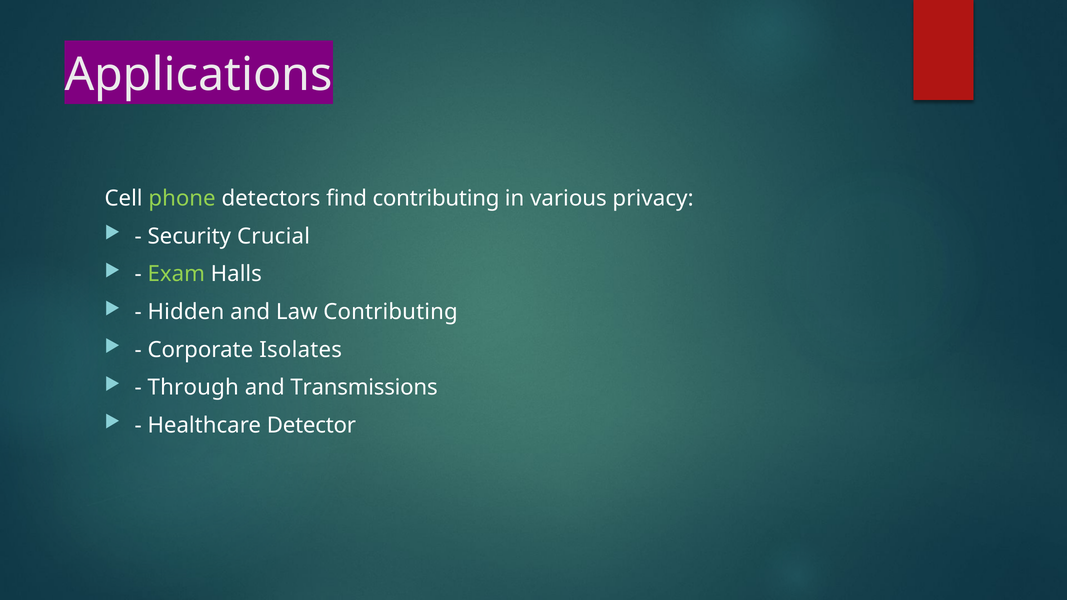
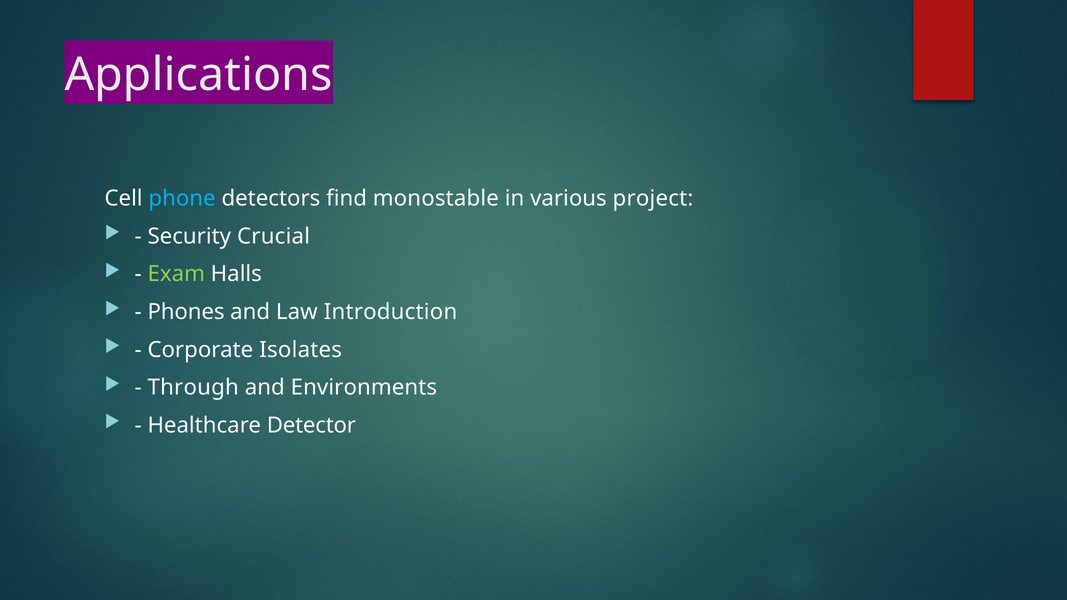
phone colour: light green -> light blue (182, 199)
find contributing: contributing -> monostable (436, 199)
privacy: privacy -> project (653, 199)
Hidden: Hidden -> Phones (186, 312)
Law Contributing: Contributing -> Introduction (391, 312)
Transmissions: Transmissions -> Environments (364, 388)
